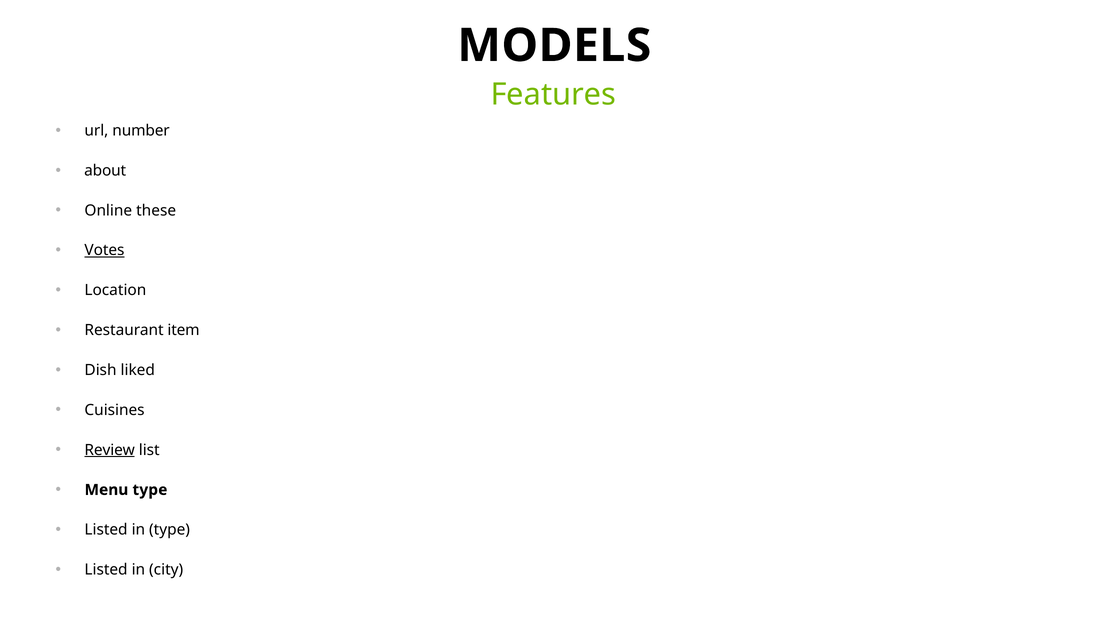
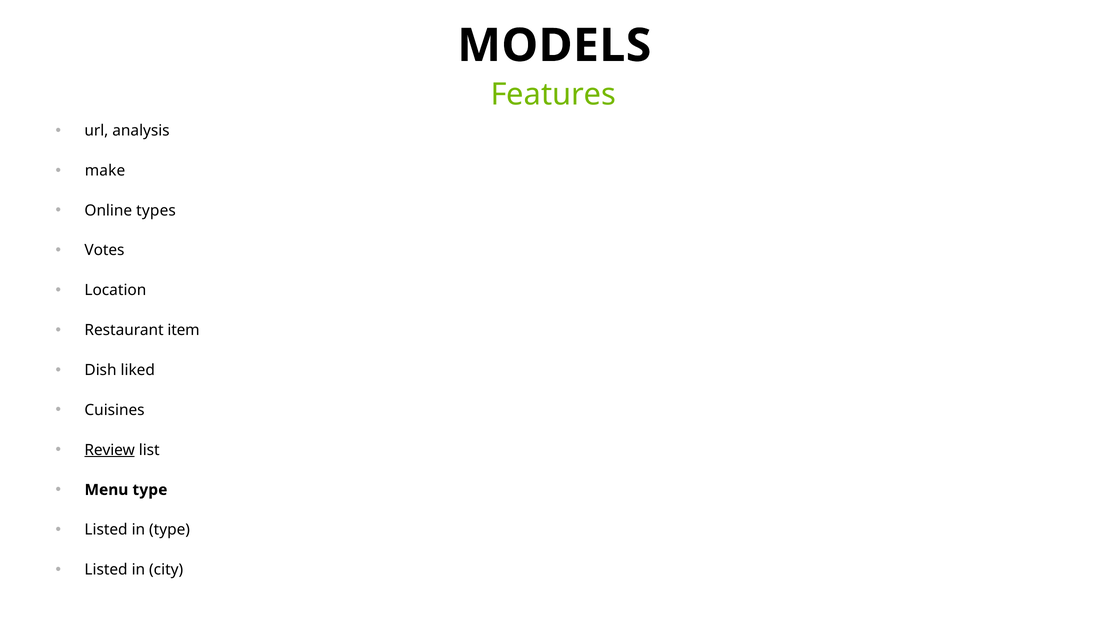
number: number -> analysis (141, 131)
about: about -> make (105, 170)
these: these -> types (156, 210)
Votes underline: present -> none (104, 250)
